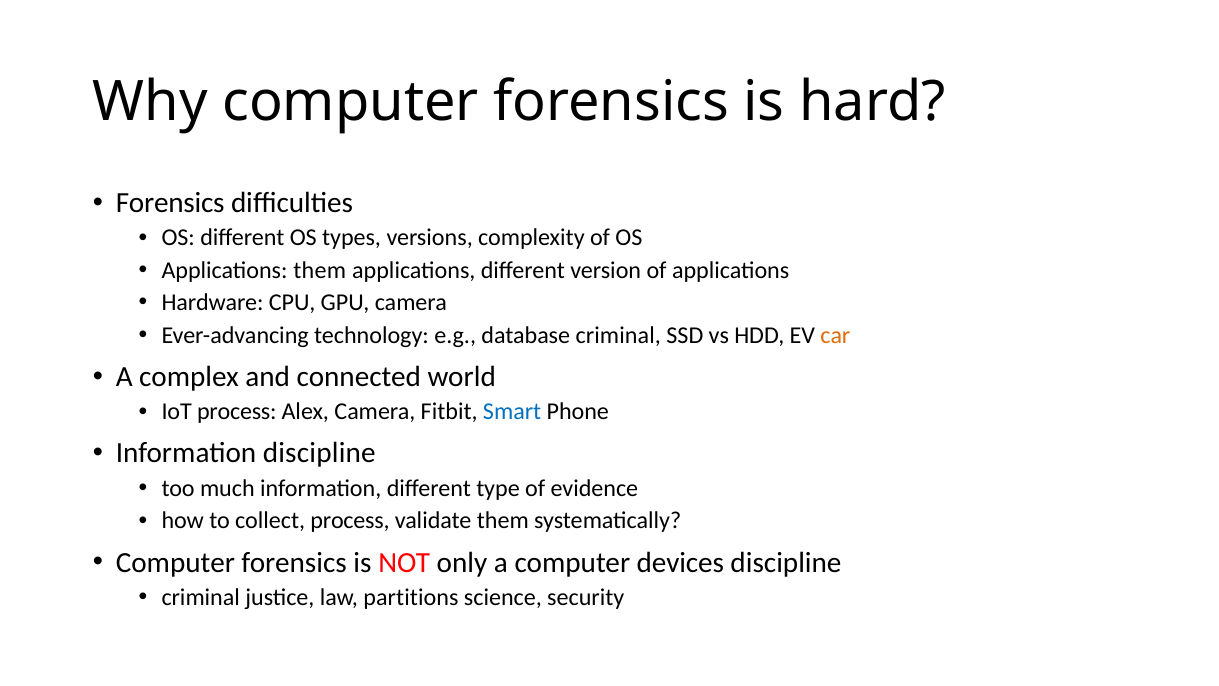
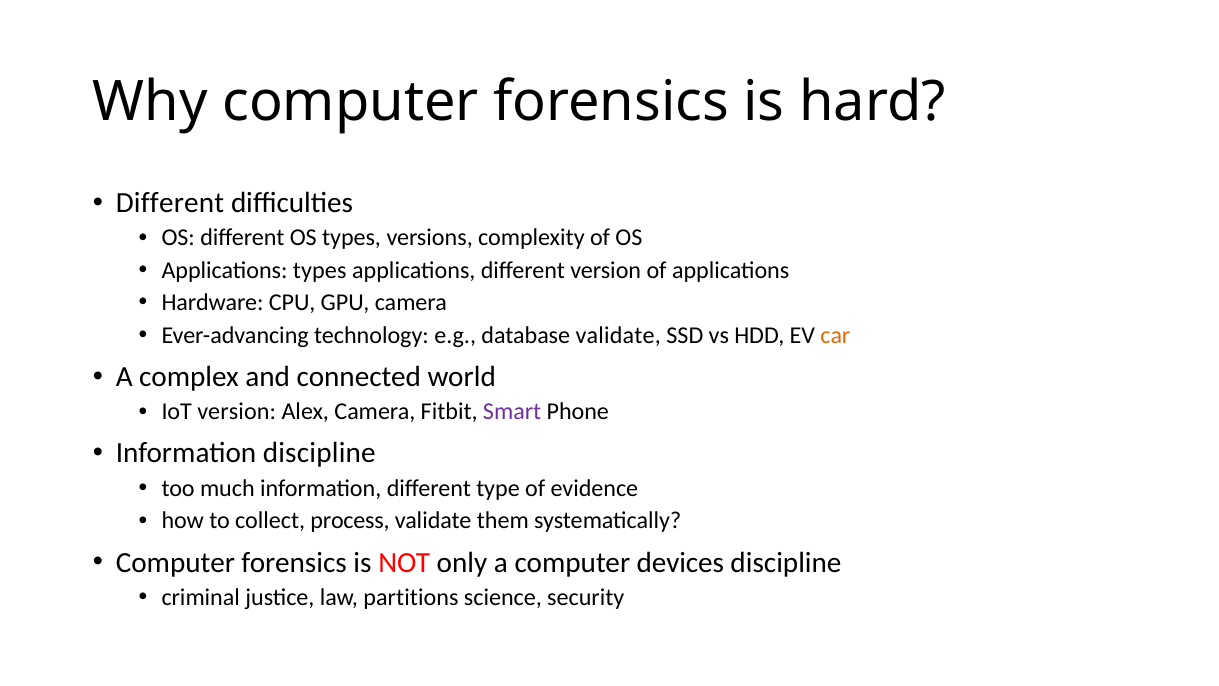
Forensics: Forensics -> Different (170, 203)
Applications them: them -> types (320, 270)
database criminal: criminal -> validate (618, 335)
IoT process: process -> version (237, 412)
Smart colour: blue -> purple (512, 412)
